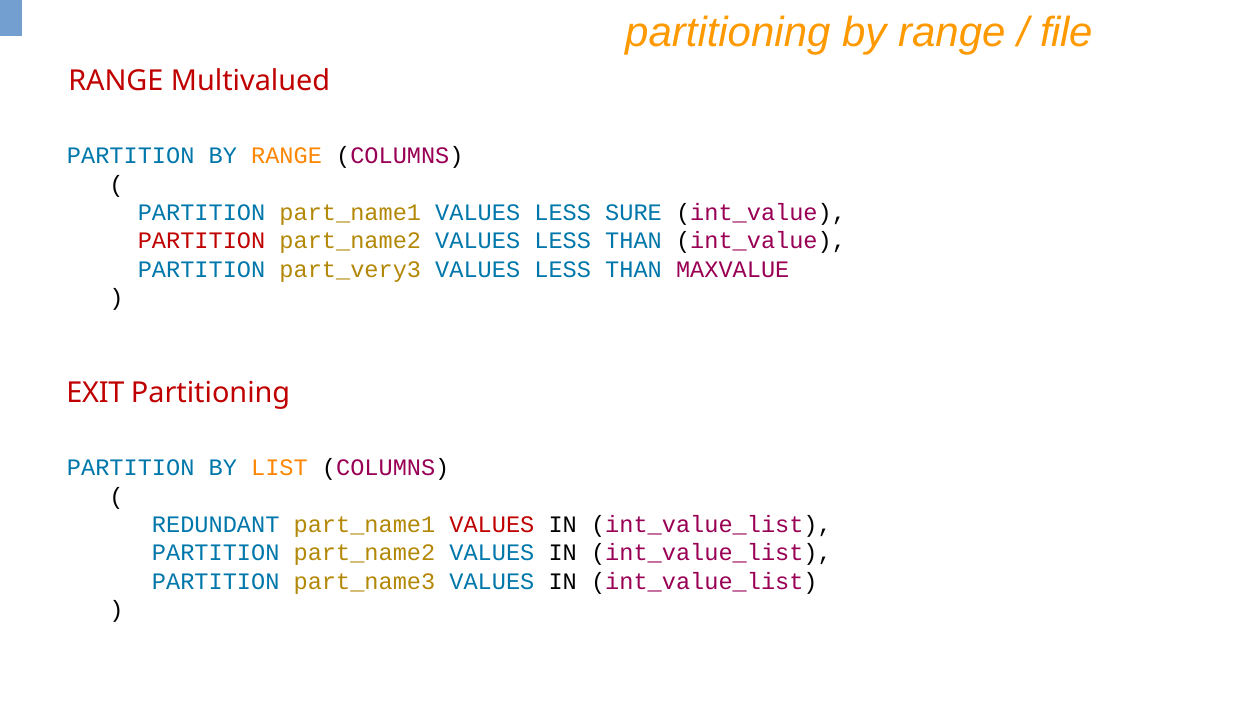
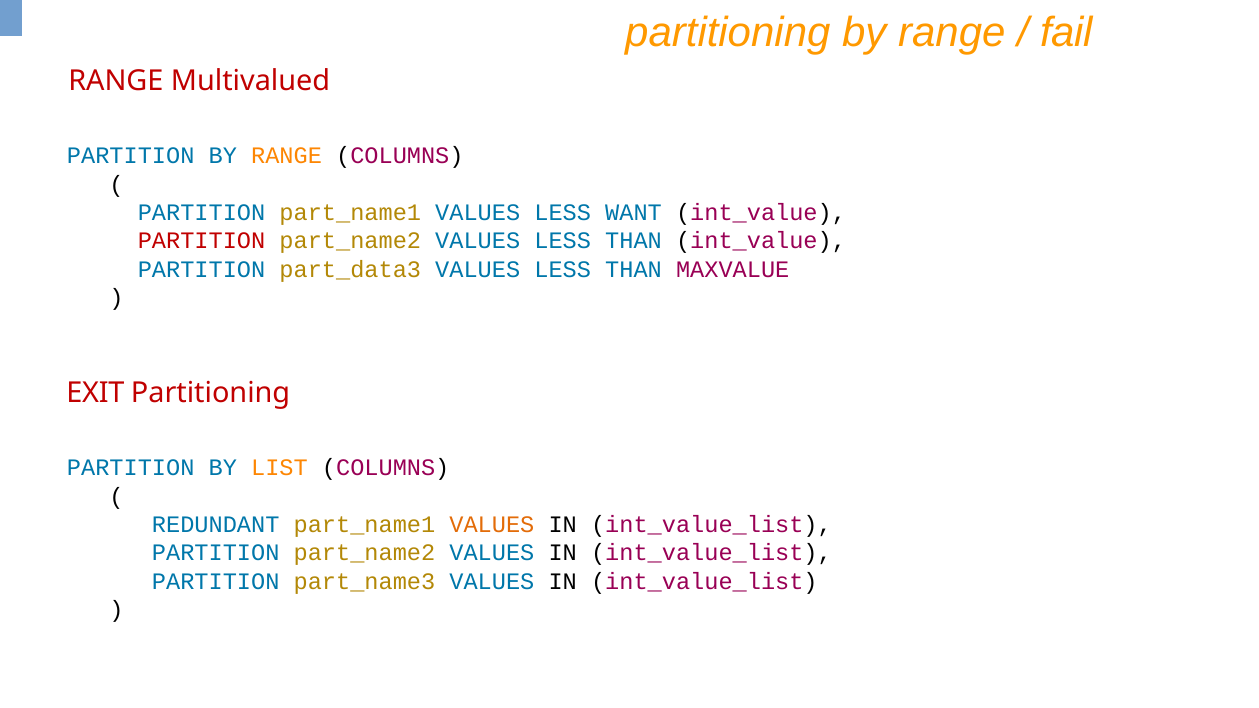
file: file -> fail (1066, 33)
SURE: SURE -> WANT (634, 213)
part_very3: part_very3 -> part_data3 (350, 269)
VALUES colour: red -> orange (492, 525)
